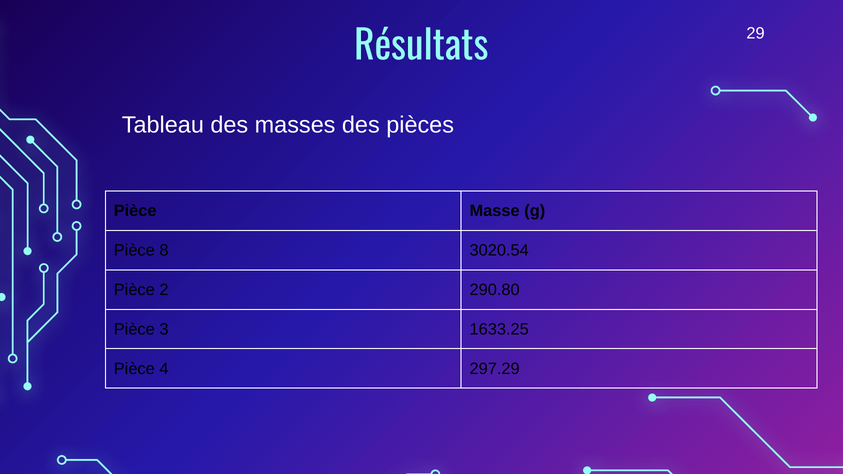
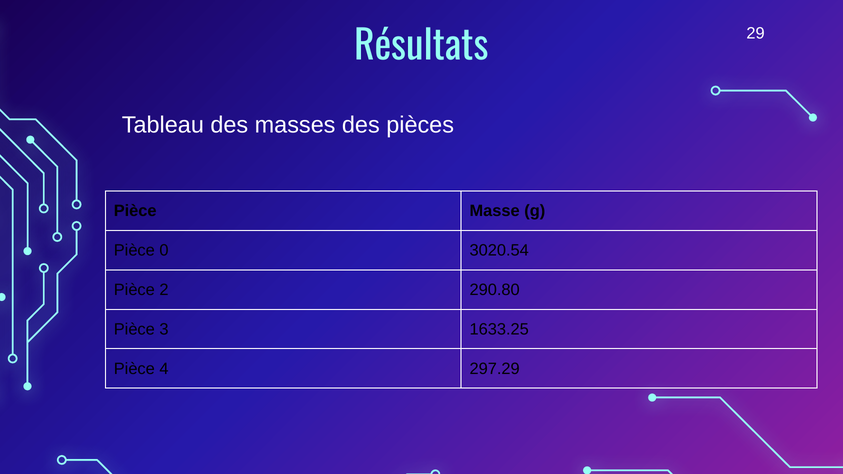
8: 8 -> 0 (164, 250)
